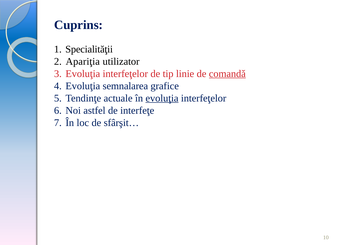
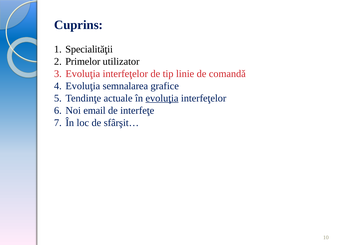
Apariţia: Apariţia -> Primelor (83, 61)
comandǎ underline: present -> none (227, 74)
astfel: astfel -> email (95, 110)
